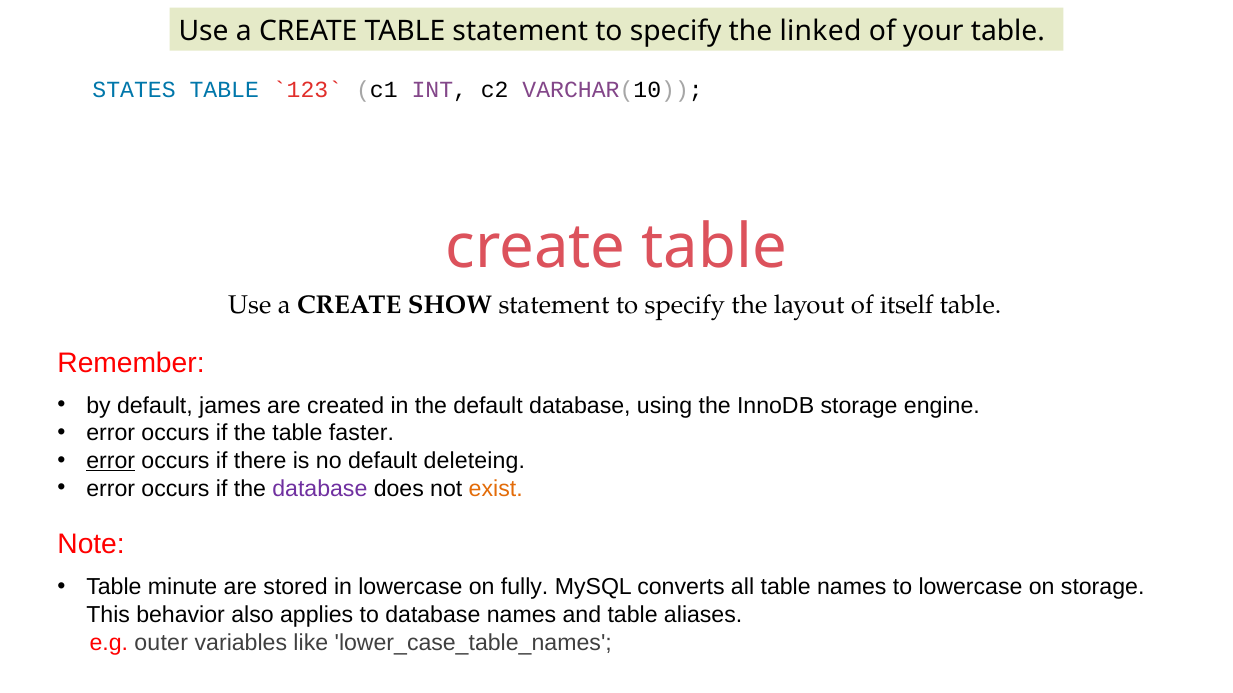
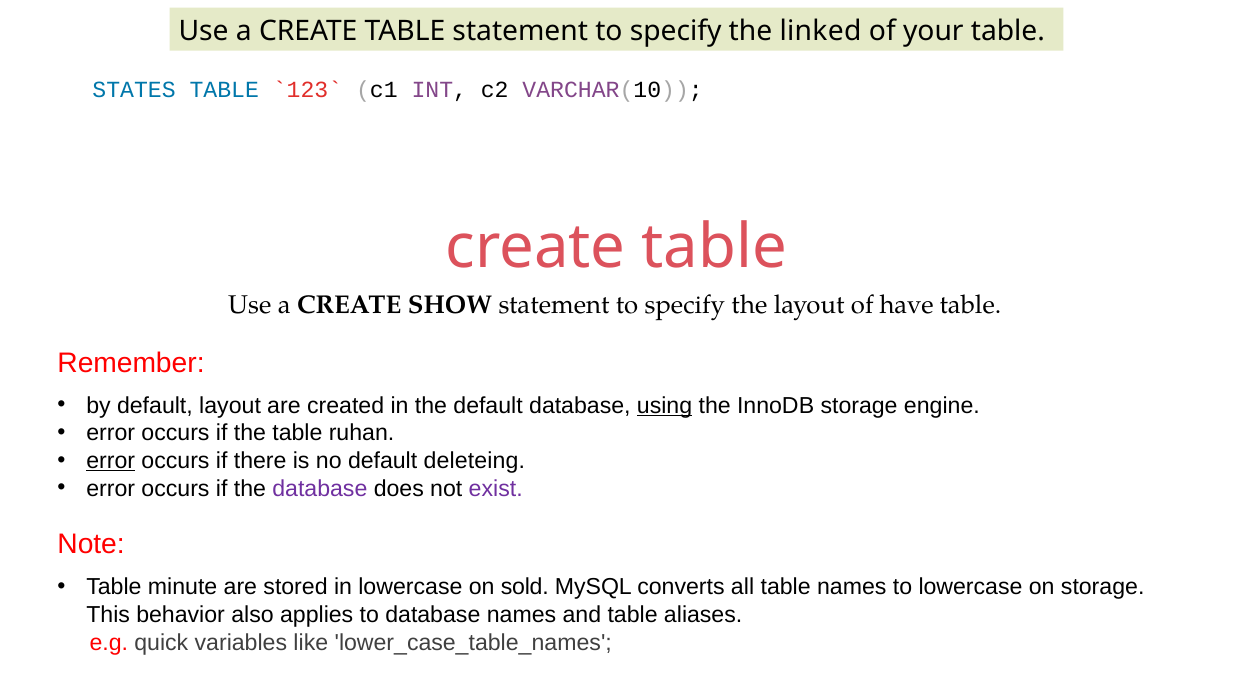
itself: itself -> have (907, 306)
default james: james -> layout (230, 406)
using underline: none -> present (665, 406)
faster: faster -> ruhan (362, 433)
exist colour: orange -> purple (496, 489)
fully: fully -> sold (525, 588)
outer: outer -> quick (161, 643)
